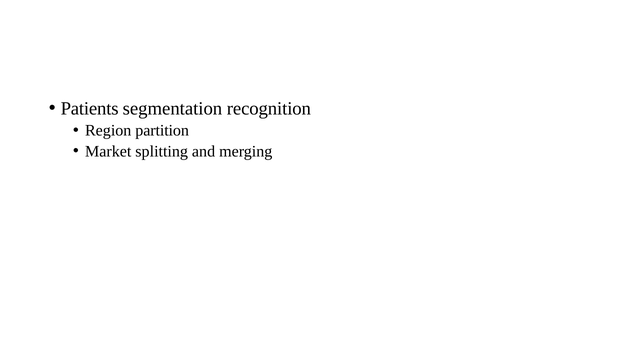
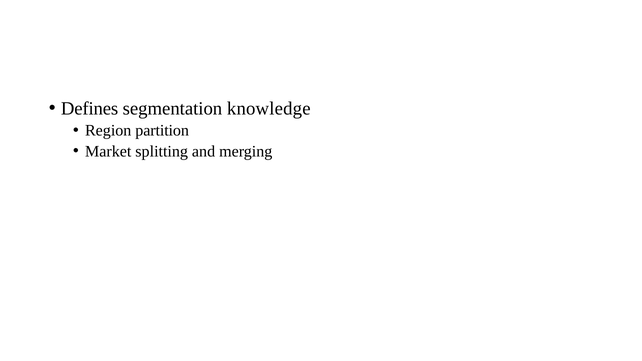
Patients: Patients -> Defines (90, 109)
recognition: recognition -> knowledge (269, 109)
